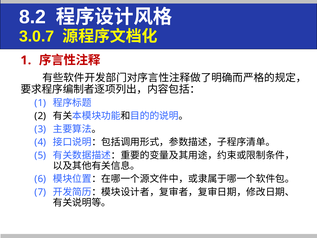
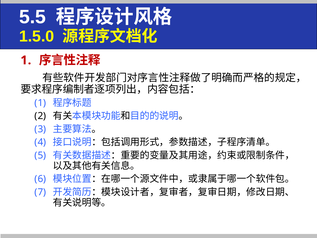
8.2: 8.2 -> 5.5 (32, 17)
3.0.7: 3.0.7 -> 1.5.0 (37, 36)
